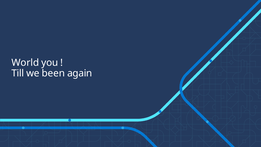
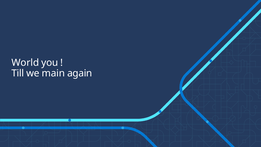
been: been -> main (53, 73)
